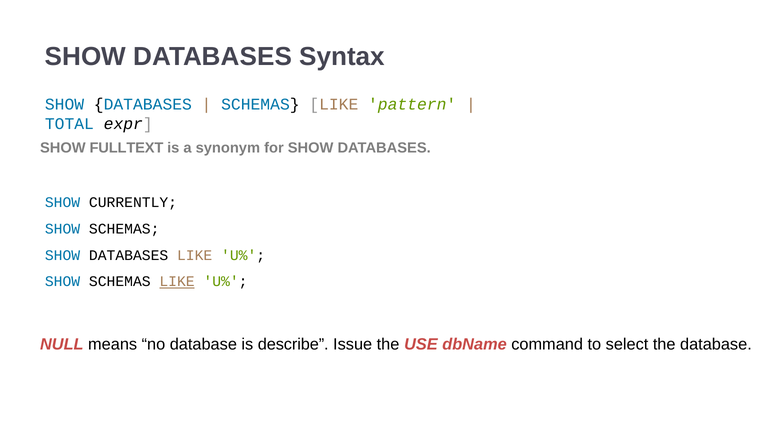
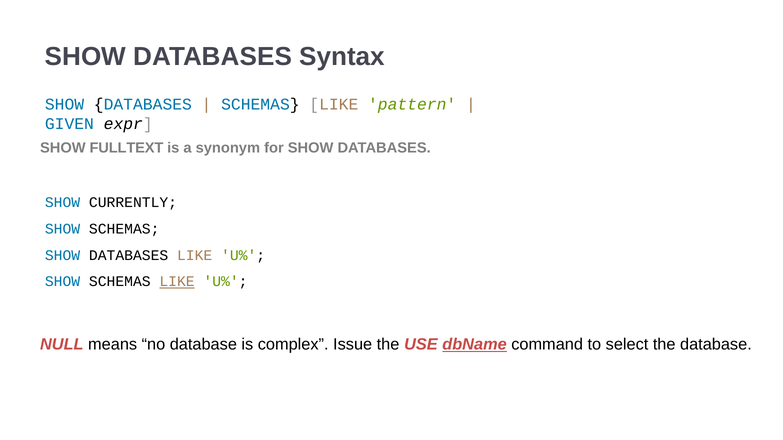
TOTAL: TOTAL -> GIVEN (69, 124)
describe: describe -> complex (293, 345)
dbName underline: none -> present (475, 345)
